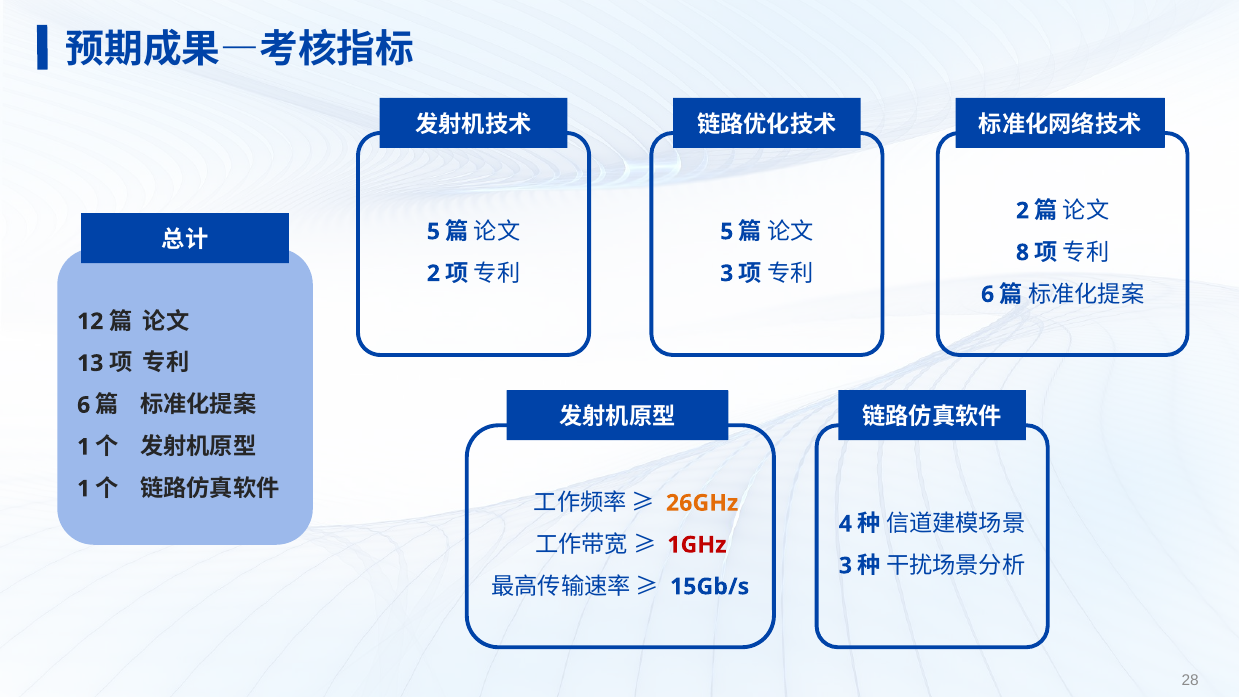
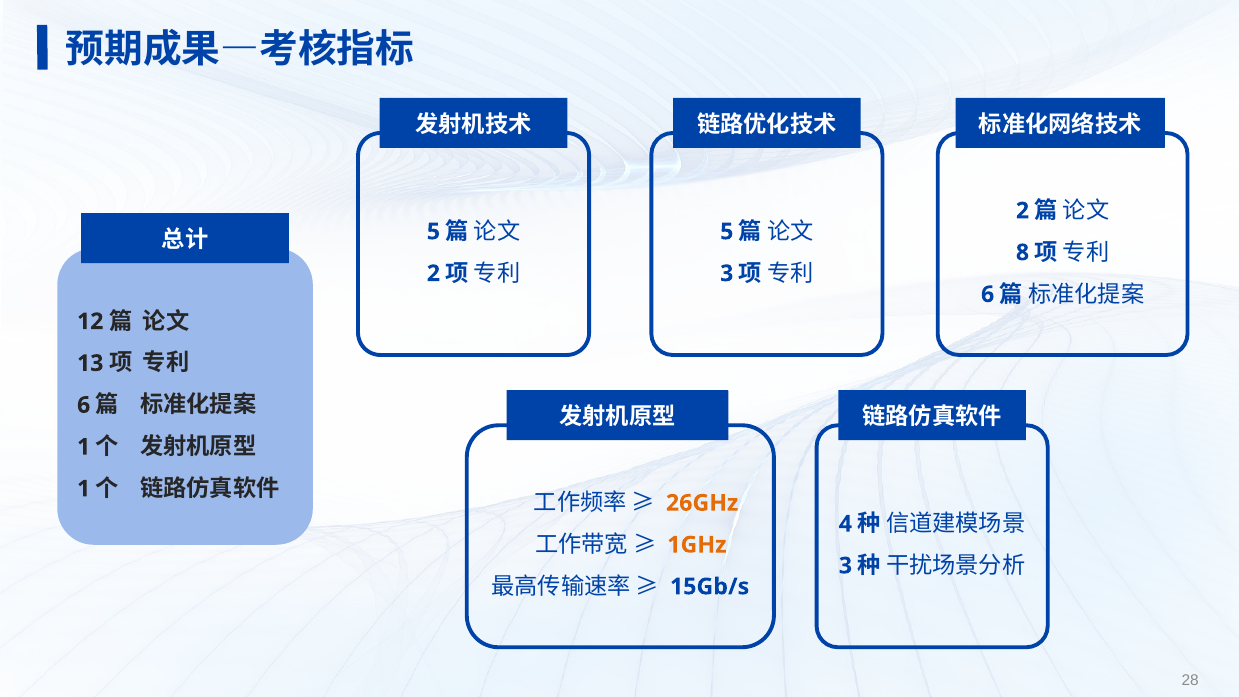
1GHz colour: red -> orange (697, 545)
